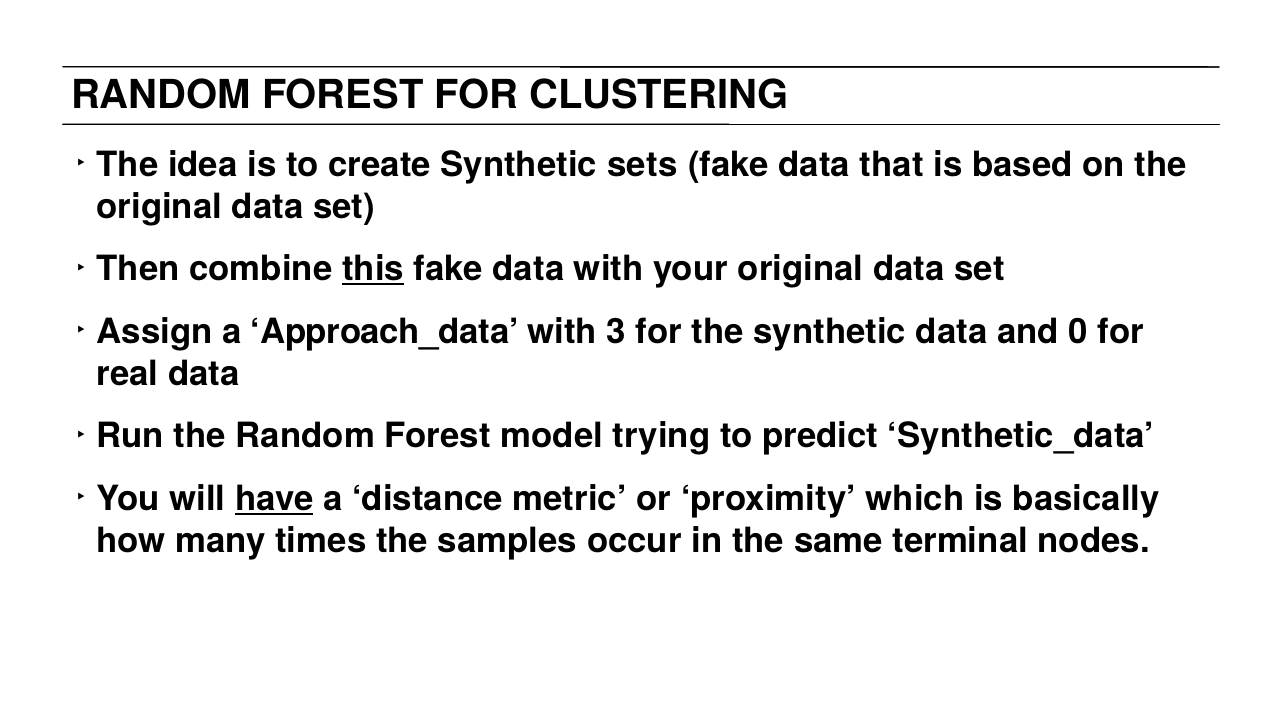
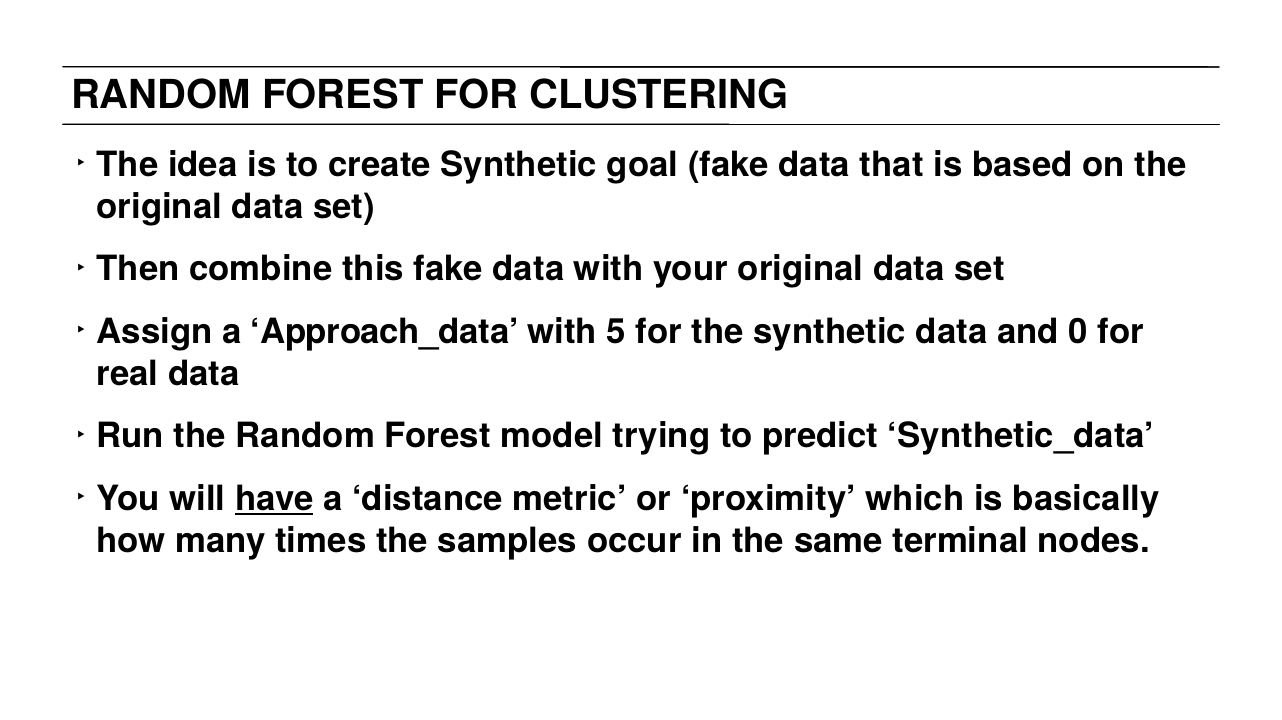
sets: sets -> goal (643, 165)
this underline: present -> none (373, 269)
3: 3 -> 5 (617, 332)
